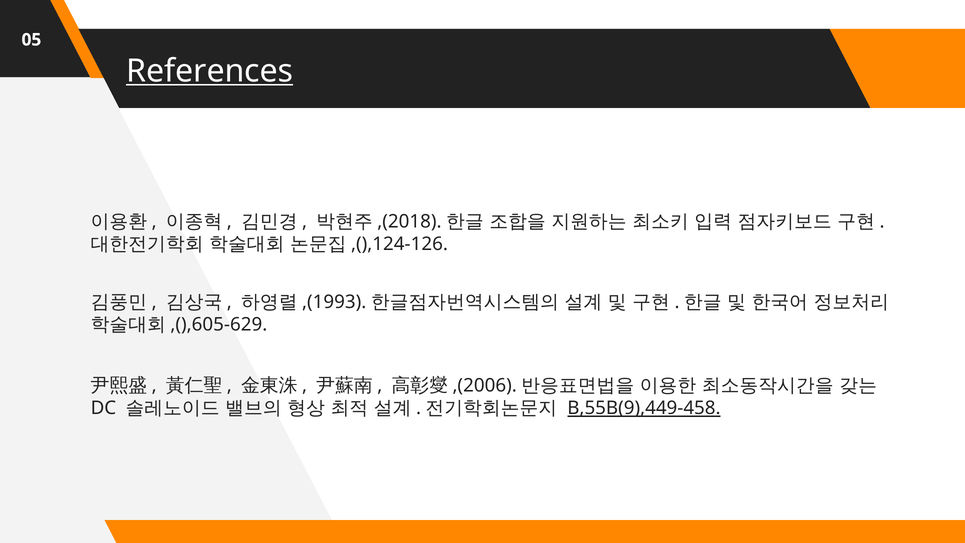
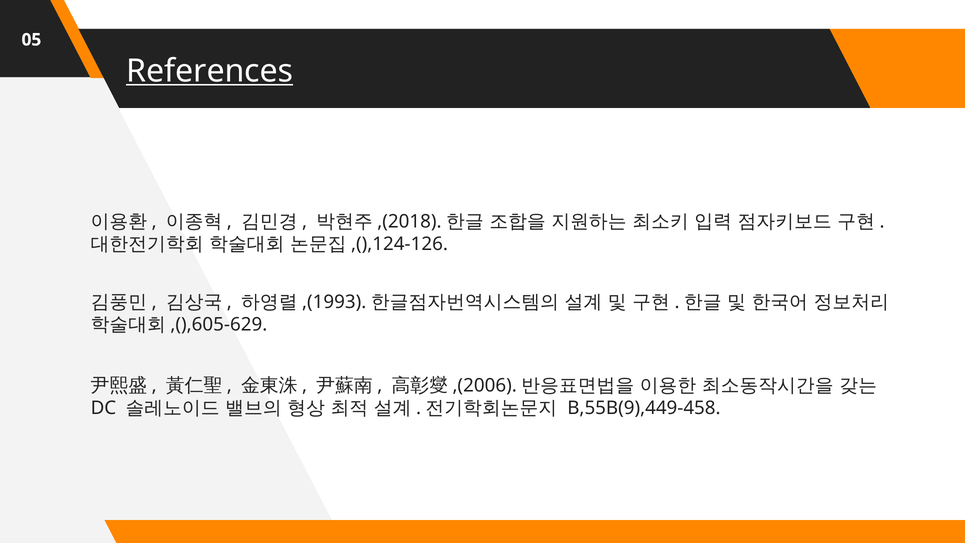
B,55B(9),449-458 underline: present -> none (644, 408)
